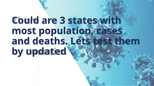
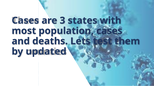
Could: Could -> Cases (25, 21)
